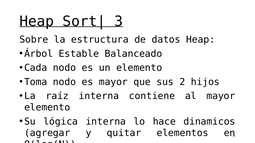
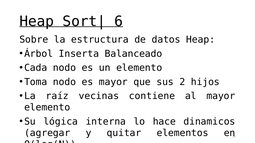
3: 3 -> 6 (119, 21)
Estable: Estable -> Inserta (79, 54)
raíz interna: interna -> vecinas (99, 96)
